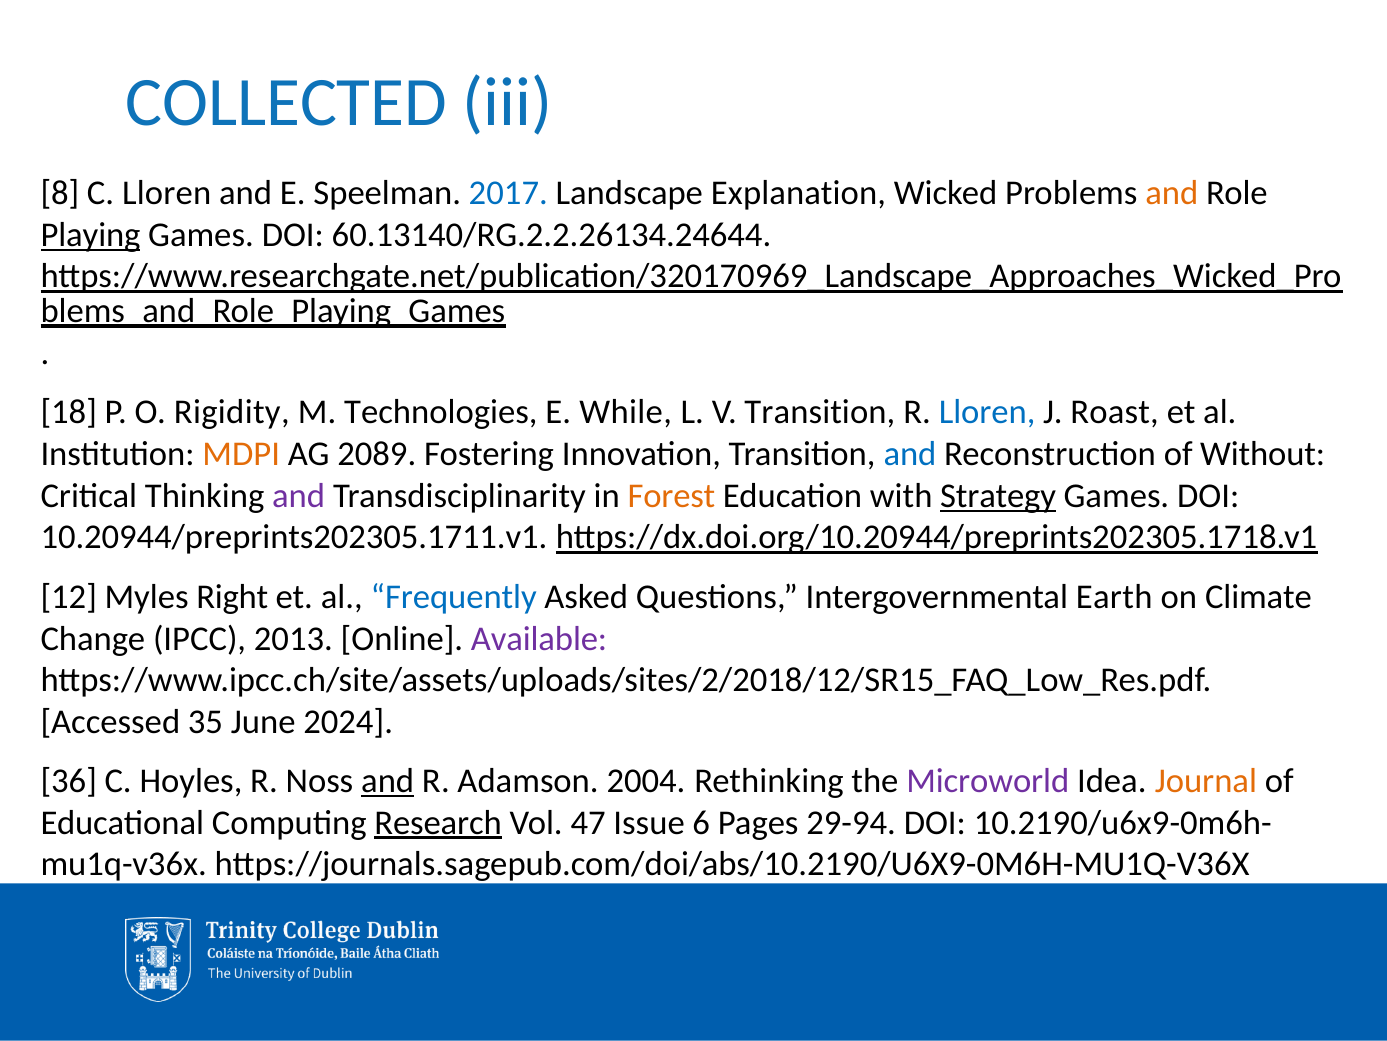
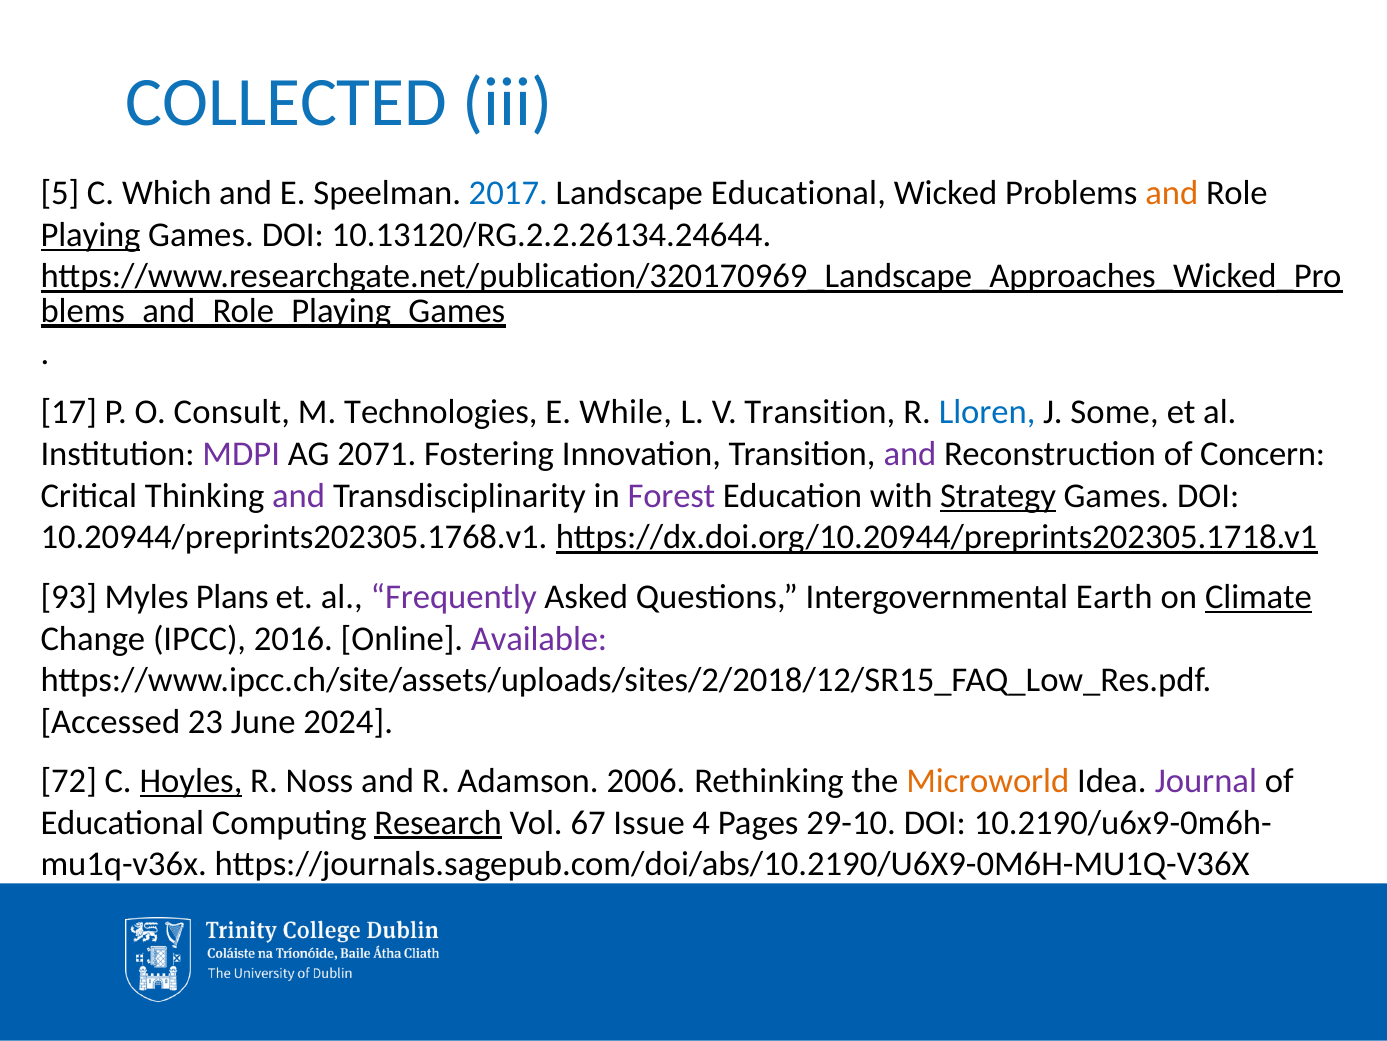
8: 8 -> 5 (60, 193)
C Lloren: Lloren -> Which (167, 193)
Landscape Explanation: Explanation -> Educational (798, 193)
60.13140/RG.2.2.26134.24644: 60.13140/RG.2.2.26134.24644 -> 10.13120/RG.2.2.26134.24644 (551, 235)
18: 18 -> 17 (69, 412)
Rigidity: Rigidity -> Consult (232, 412)
Roast: Roast -> Some (1115, 412)
MDPI colour: orange -> purple (241, 454)
2089: 2089 -> 2071 (377, 454)
and colour: blue -> purple (910, 454)
Without: Without -> Concern (1263, 454)
Forest colour: orange -> purple (671, 495)
10.20944/preprints202305.1711.v1: 10.20944/preprints202305.1711.v1 -> 10.20944/preprints202305.1768.v1 (294, 537)
12: 12 -> 93 (69, 597)
Right: Right -> Plans (232, 597)
Frequently colour: blue -> purple (454, 597)
Climate underline: none -> present (1258, 597)
2013: 2013 -> 2016 (293, 638)
35: 35 -> 23 (205, 721)
36: 36 -> 72 (69, 780)
Hoyles underline: none -> present (191, 780)
and underline: present -> none (388, 780)
2004: 2004 -> 2006 (646, 780)
Microworld colour: purple -> orange (988, 780)
Journal colour: orange -> purple (1206, 780)
47: 47 -> 67 (588, 822)
6: 6 -> 4 (701, 822)
29-94: 29-94 -> 29-10 (851, 822)
